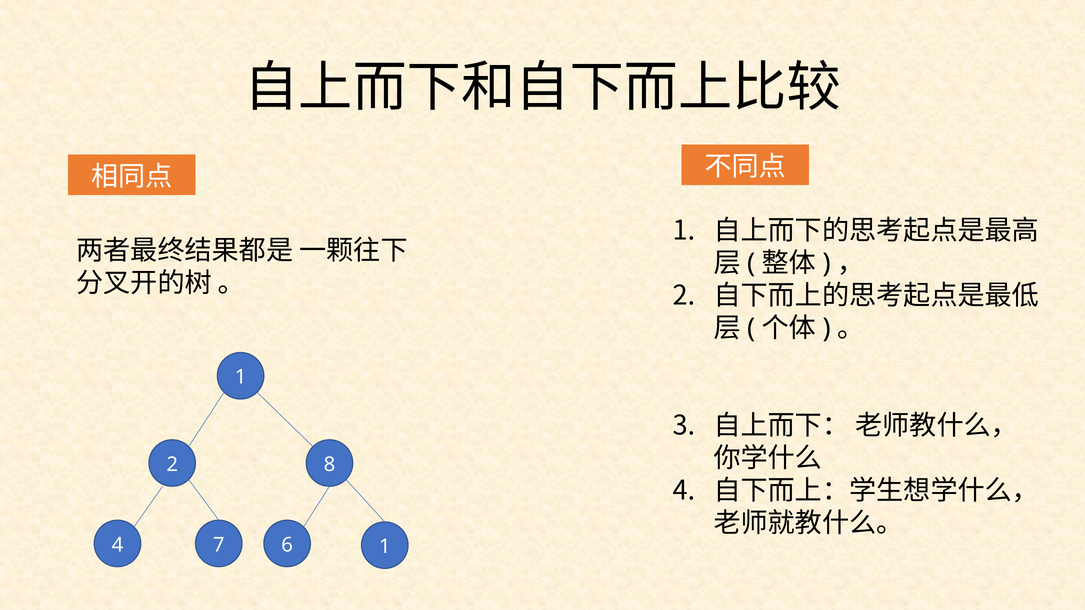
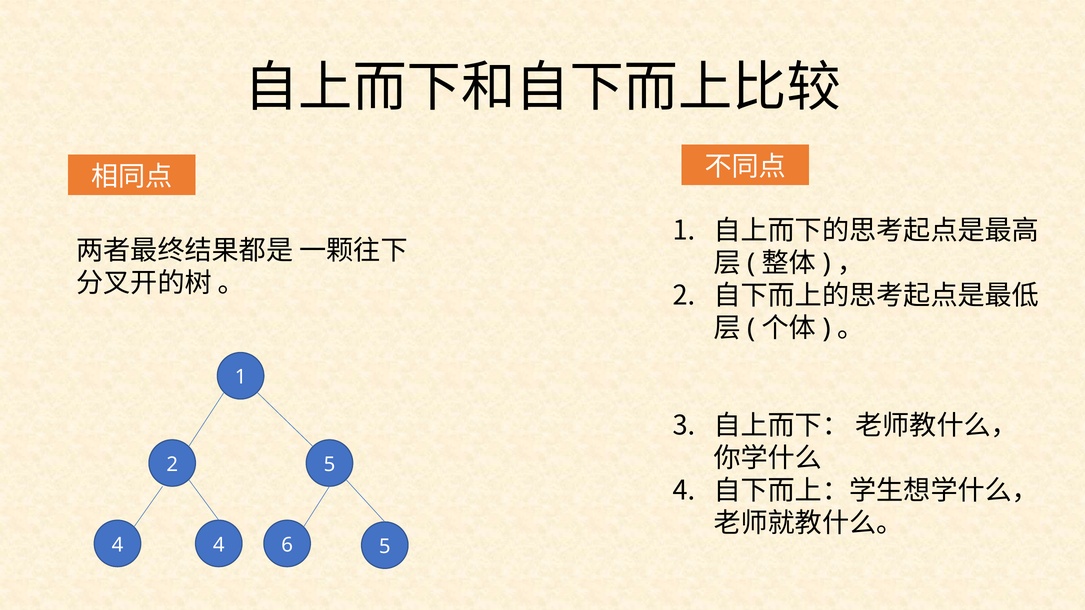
2 8: 8 -> 5 (329, 465)
4 7: 7 -> 4 (219, 545)
6 1: 1 -> 5 (385, 547)
